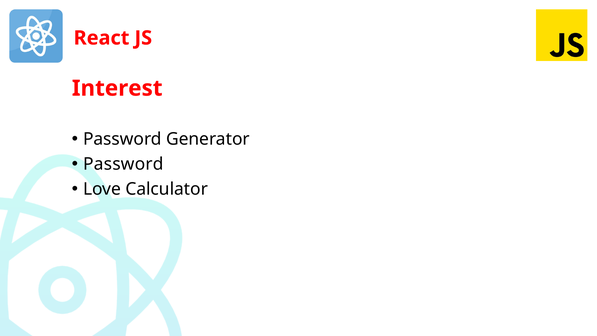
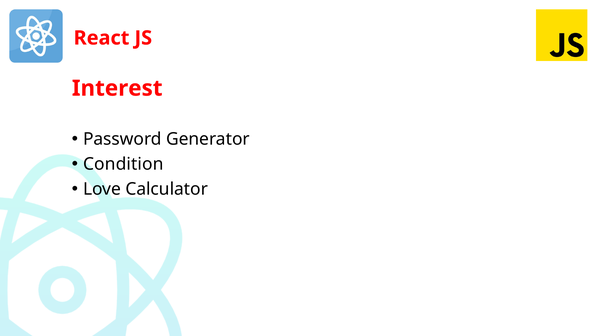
Password: Password -> Condition (123, 164)
